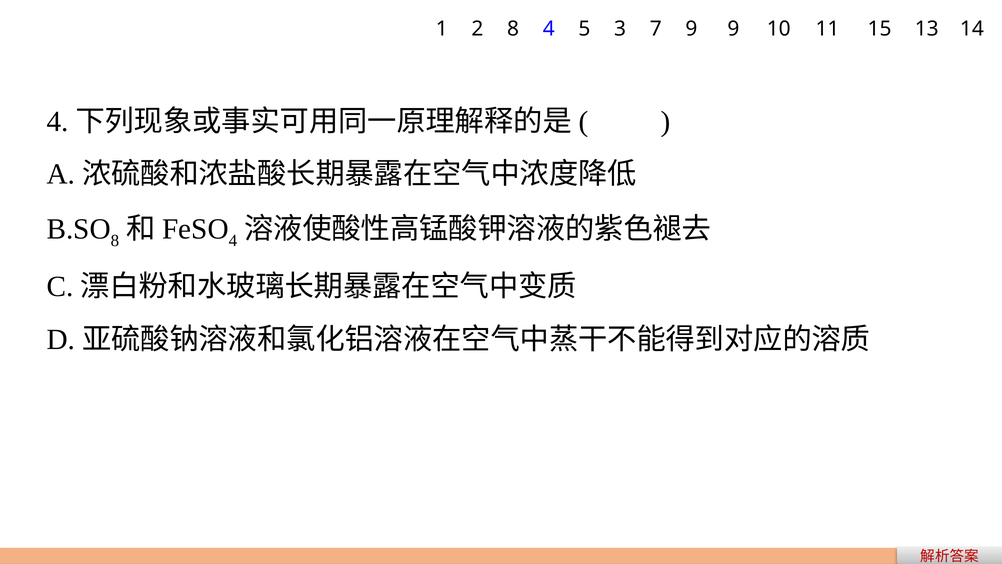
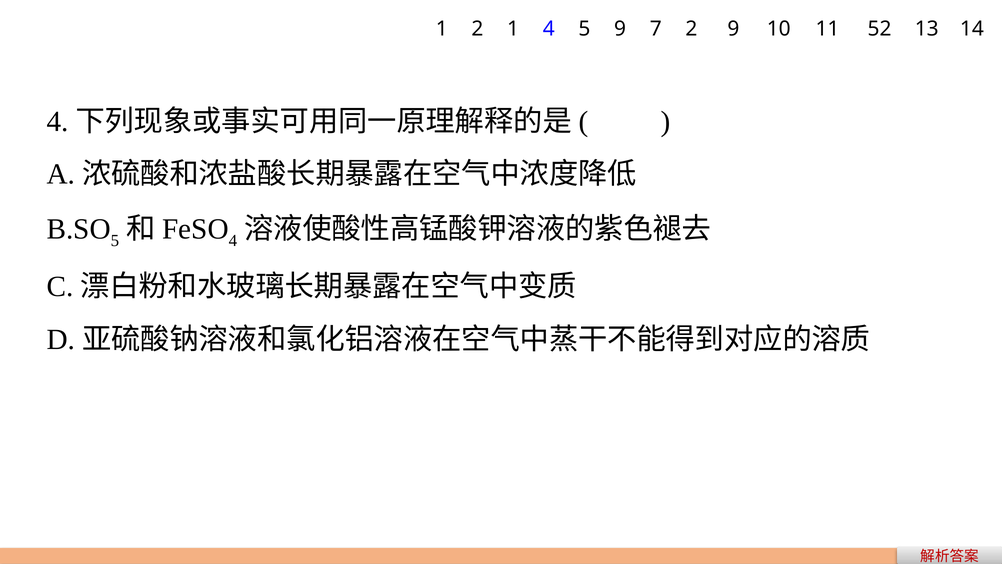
2 8: 8 -> 1 (513, 29)
5 3: 3 -> 9 (620, 29)
7 9: 9 -> 2 (691, 29)
15: 15 -> 52 (880, 29)
8: 8 -> 5 (115, 241)
